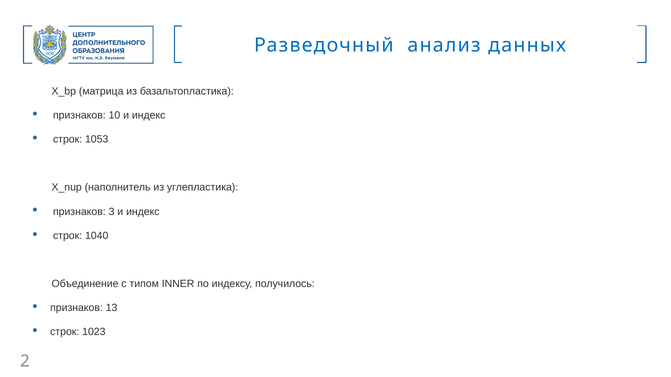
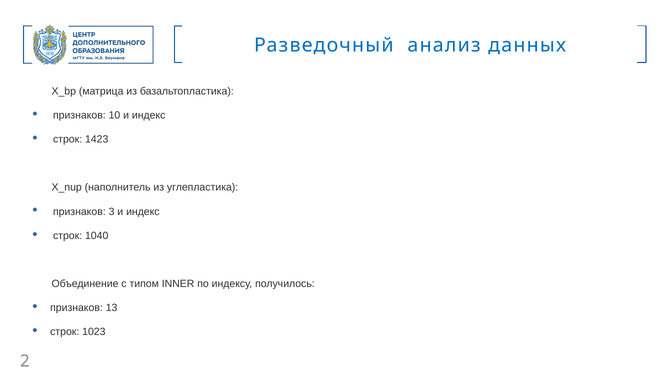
1053: 1053 -> 1423 (97, 140)
